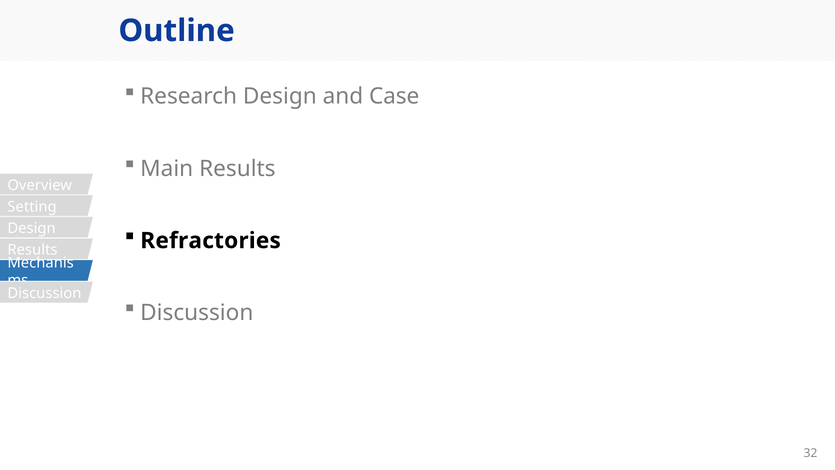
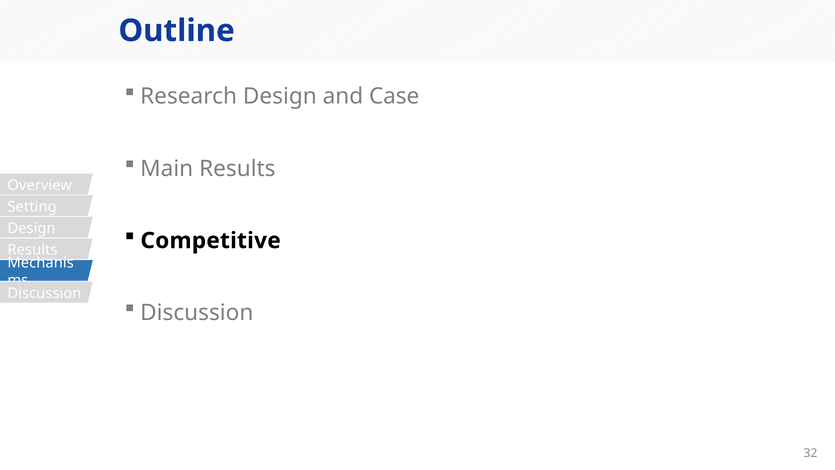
Refractories: Refractories -> Competitive (211, 240)
